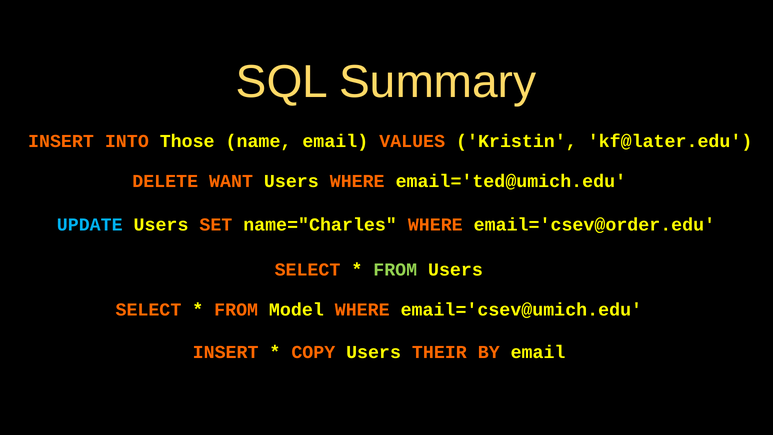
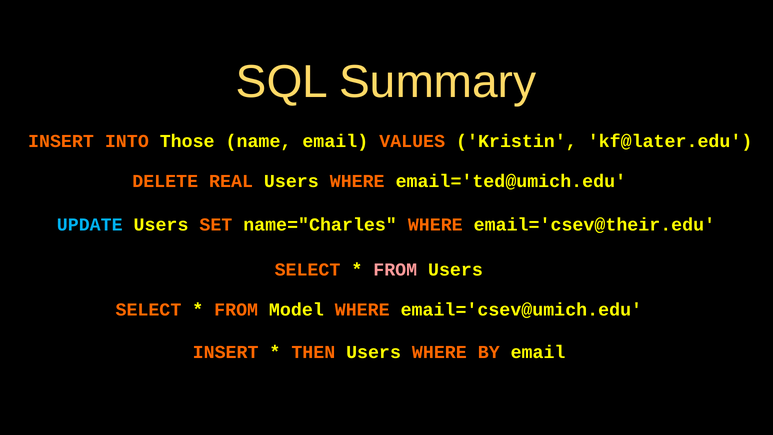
WANT: WANT -> REAL (231, 181)
email='csev@order.edu: email='csev@order.edu -> email='csev@their.edu (594, 224)
FROM colour: light green -> pink (395, 270)
COPY: COPY -> THEN (313, 352)
THEIR: THEIR -> WHERE (439, 352)
